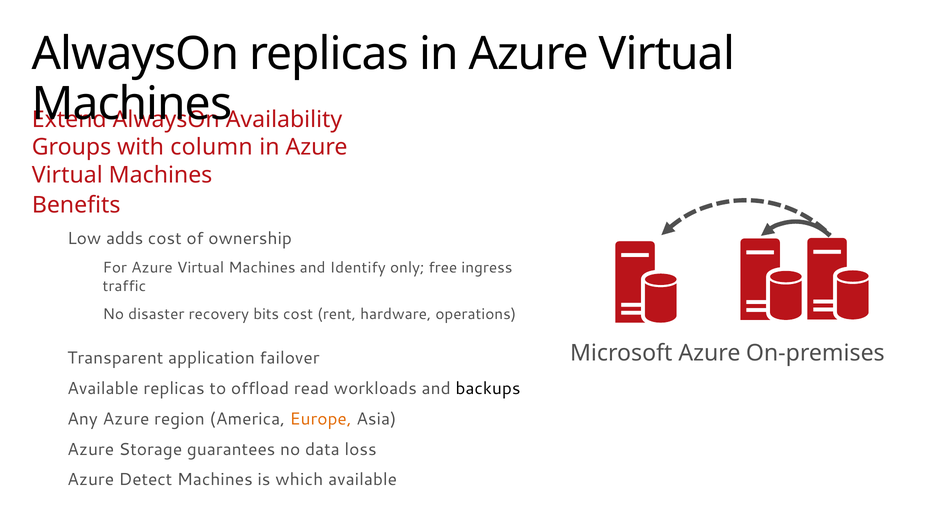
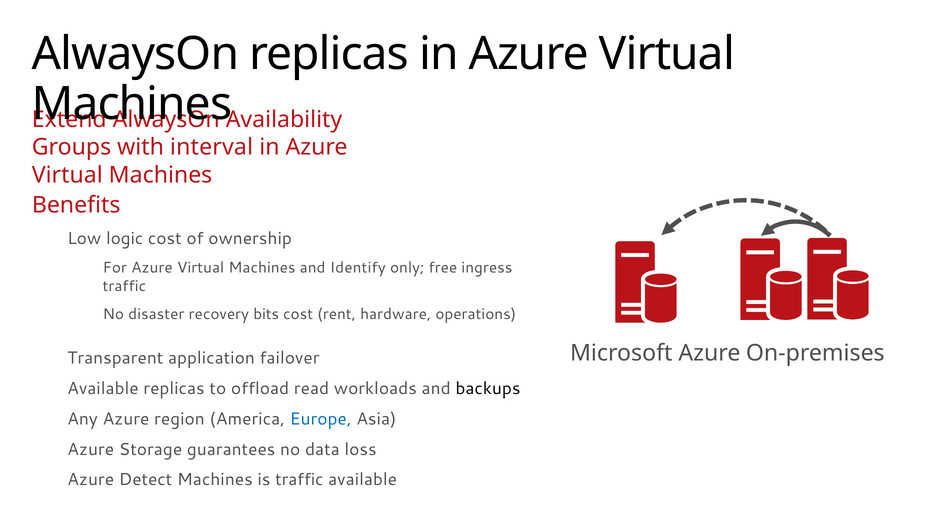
column: column -> interval (212, 147)
adds: adds -> logic (125, 239)
Europe colour: orange -> blue (321, 419)
is which: which -> traffic (299, 480)
